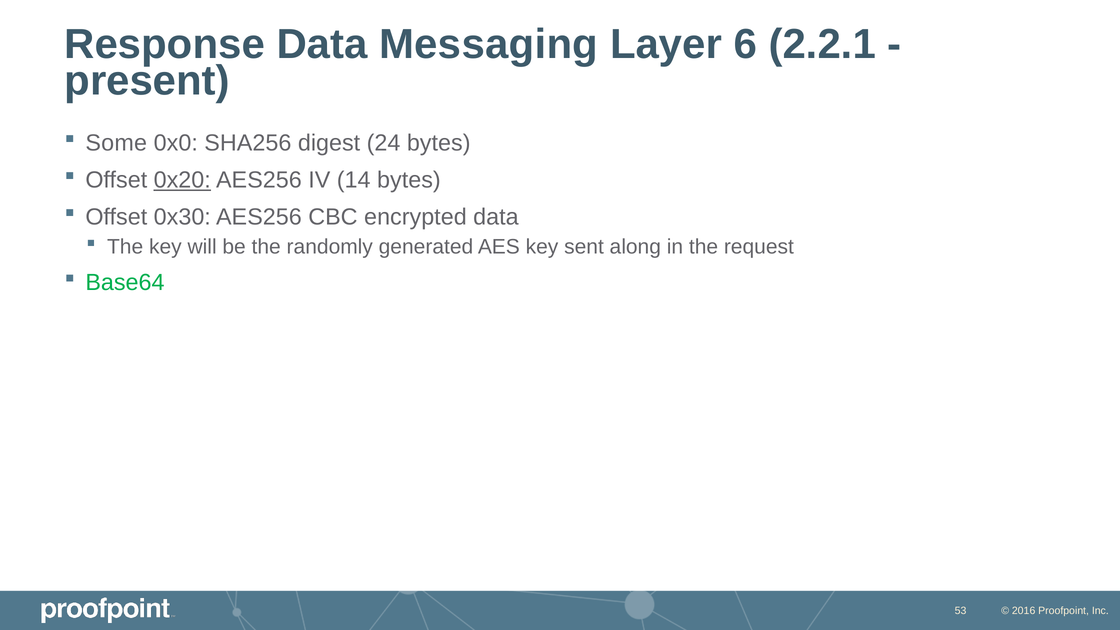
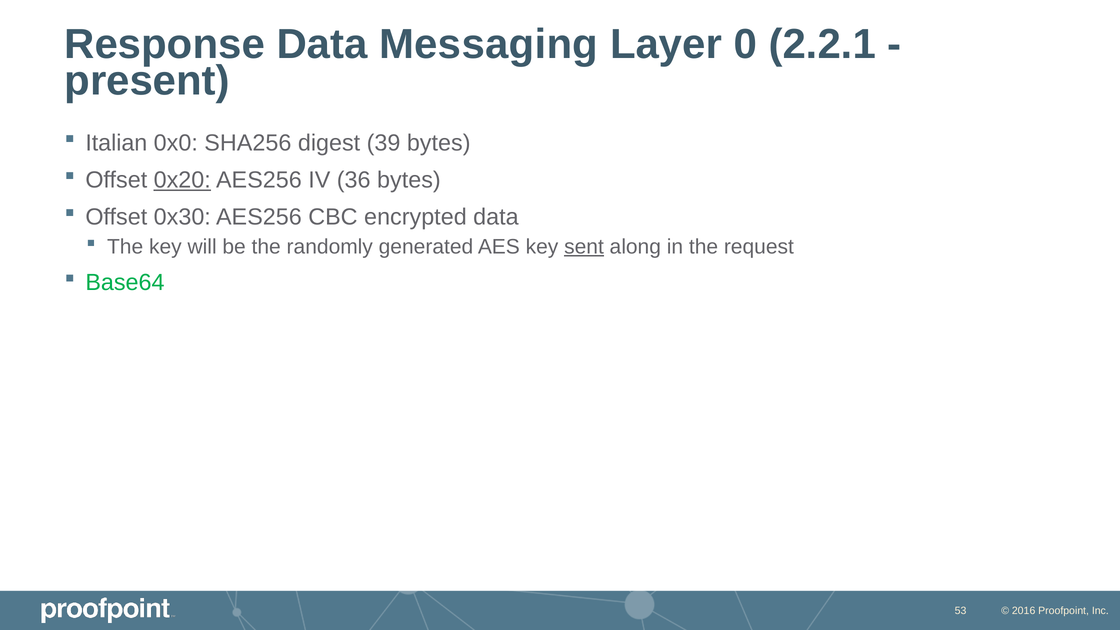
6: 6 -> 0 (745, 45)
Some: Some -> Italian (116, 143)
24: 24 -> 39 (384, 143)
14: 14 -> 36 (354, 180)
sent underline: none -> present (584, 247)
